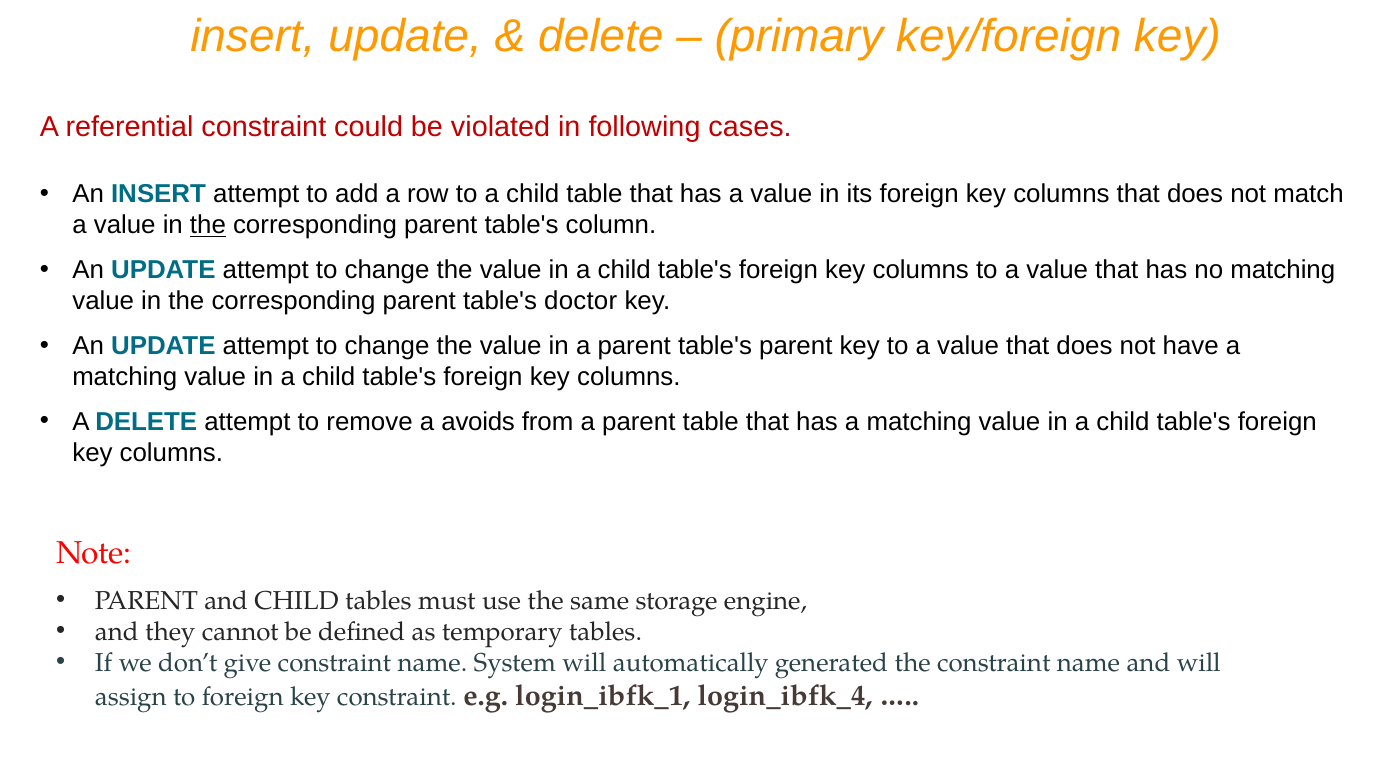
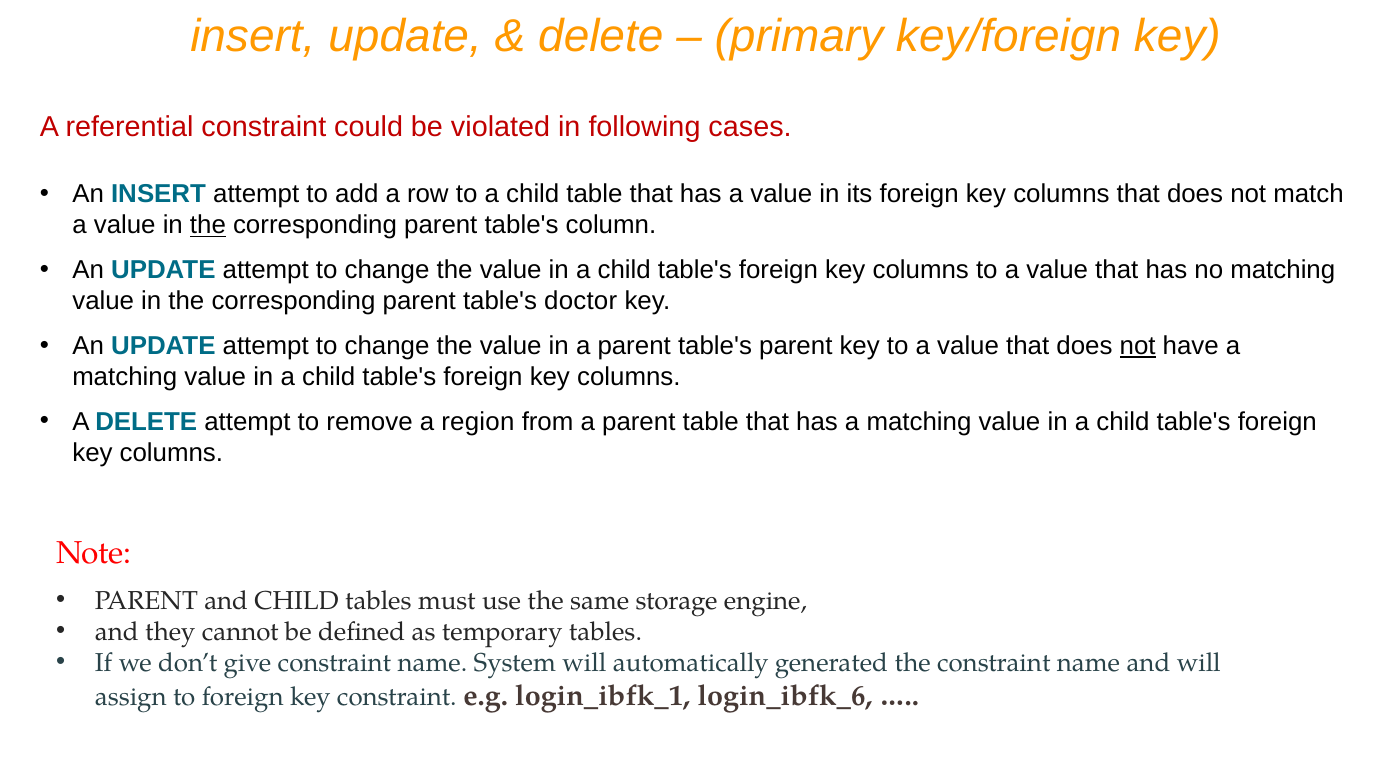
not underline: none -> present (1138, 346)
avoids: avoids -> region (478, 422)
login_ibfk_4: login_ibfk_4 -> login_ibfk_6 (785, 696)
